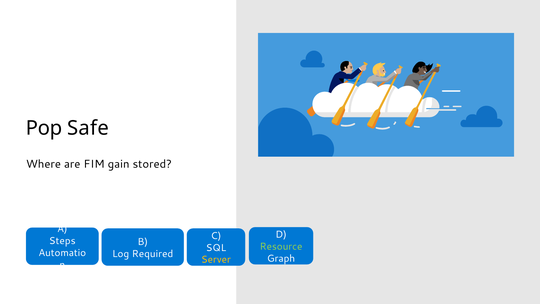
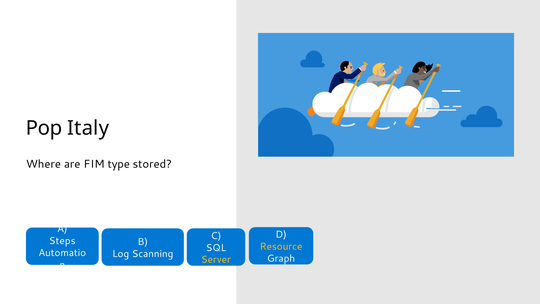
Safe: Safe -> Italy (88, 128)
gain: gain -> type (119, 164)
Resource colour: light green -> yellow (281, 246)
Required: Required -> Scanning (153, 254)
